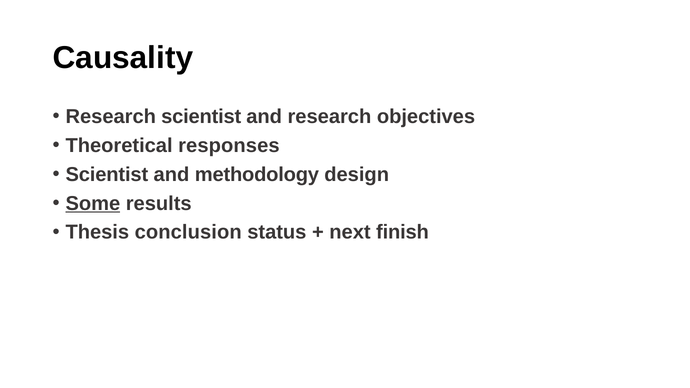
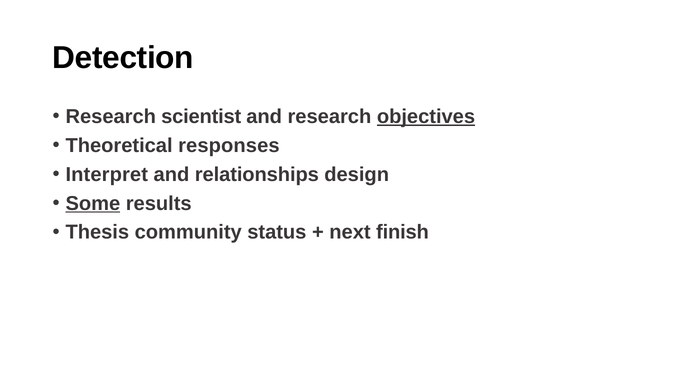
Causality: Causality -> Detection (123, 58)
objectives underline: none -> present (426, 117)
Scientist: Scientist -> Interpret (107, 175)
methodology: methodology -> relationships (257, 175)
conclusion: conclusion -> community (188, 232)
